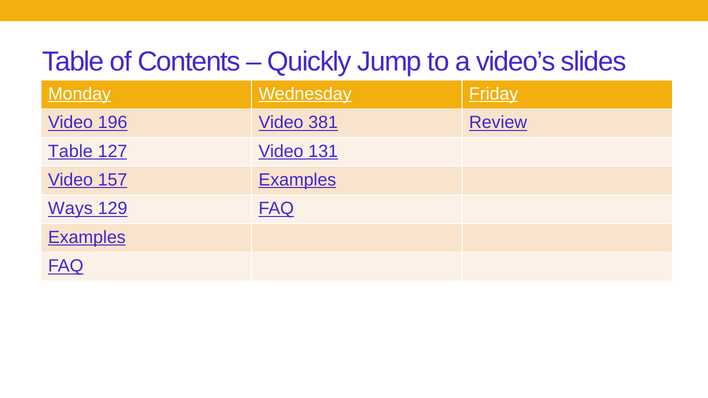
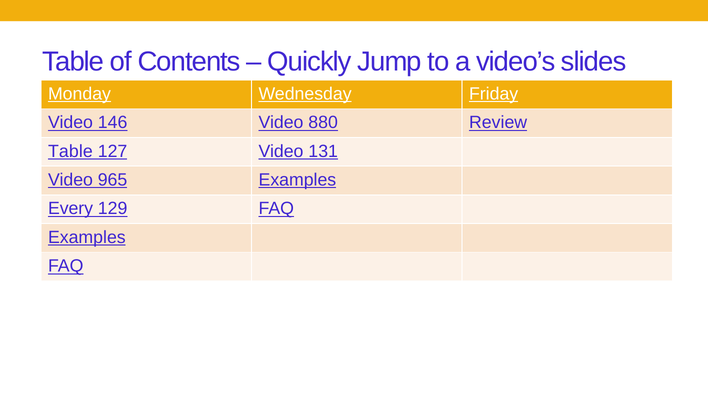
196: 196 -> 146 (113, 123)
381: 381 -> 880 (323, 123)
157: 157 -> 965 (113, 180)
Ways: Ways -> Every (71, 209)
